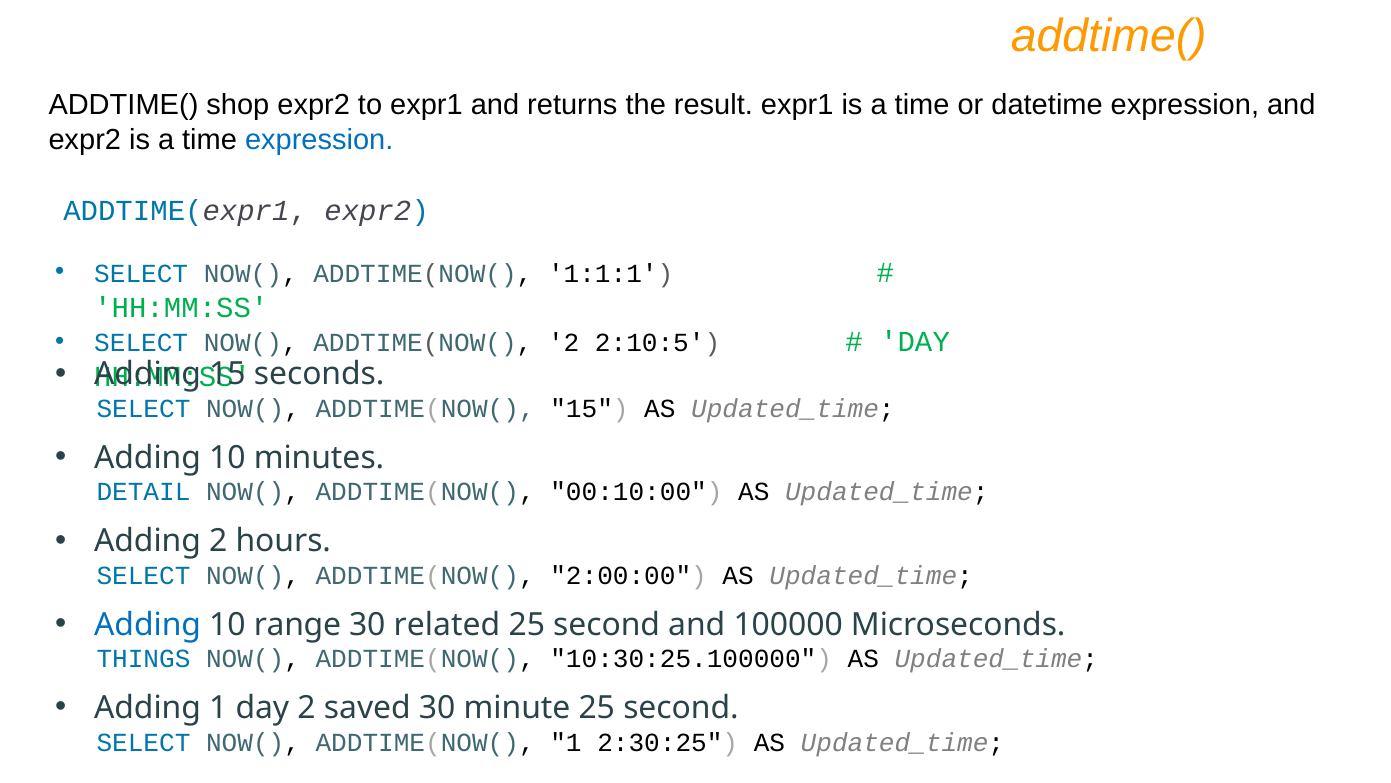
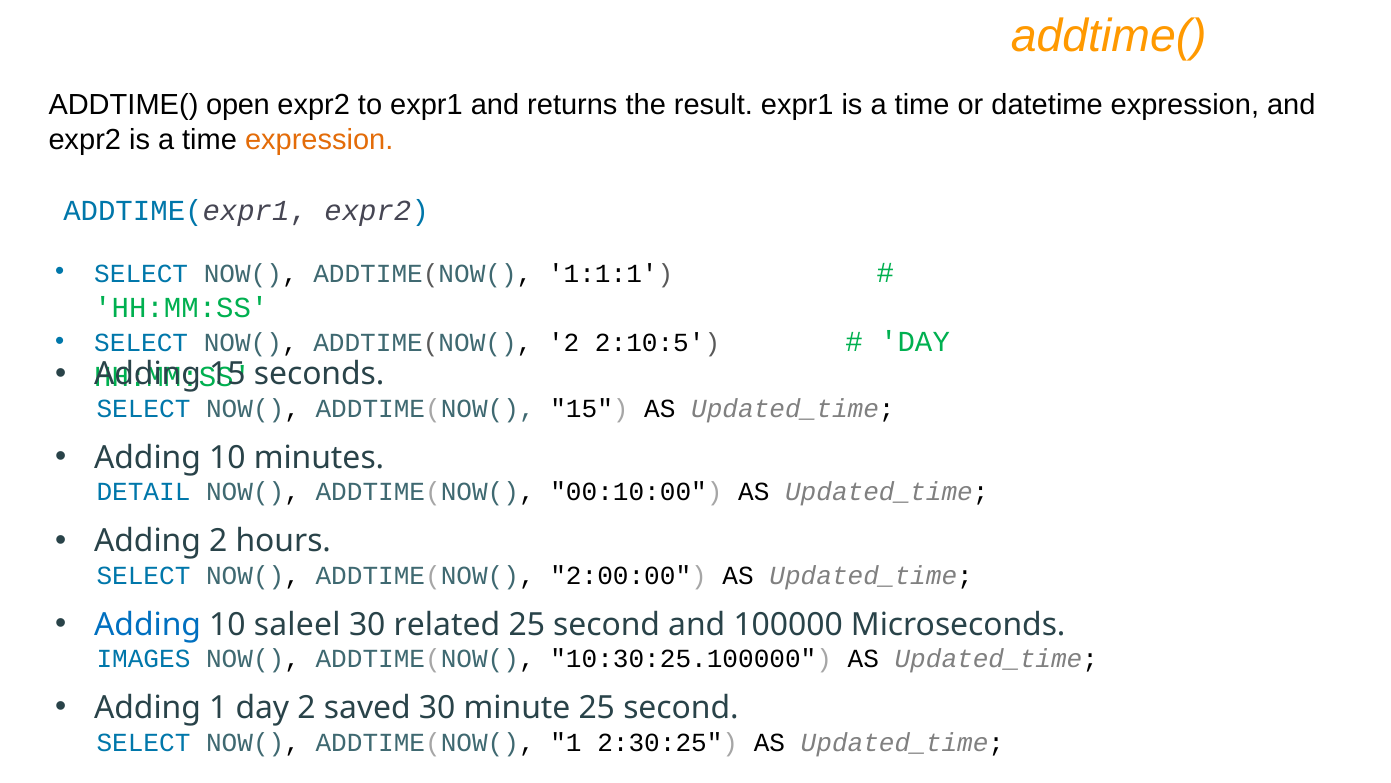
shop: shop -> open (238, 105)
expression colour: blue -> orange (319, 139)
range: range -> saleel (297, 624)
THINGS: THINGS -> IMAGES (143, 659)
